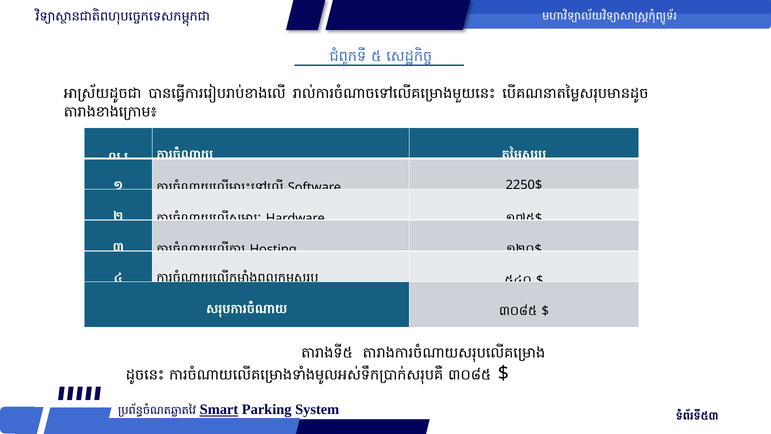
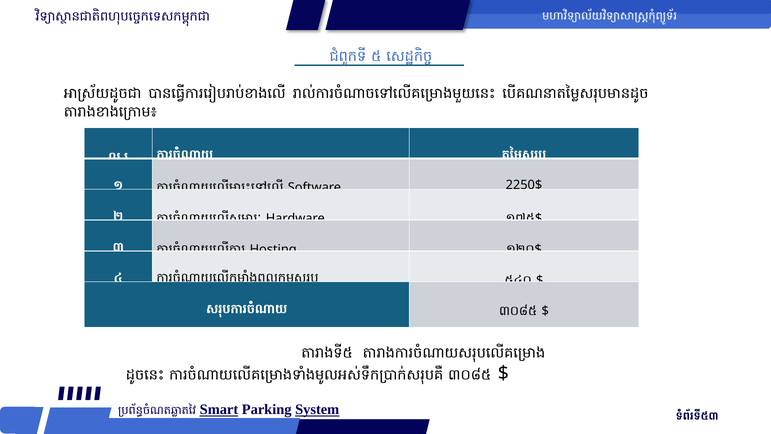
System underline: none -> present (317, 409)
